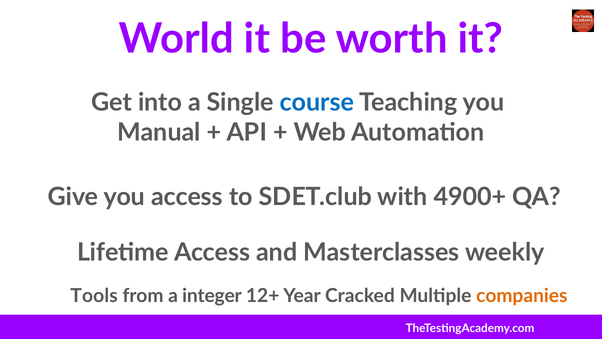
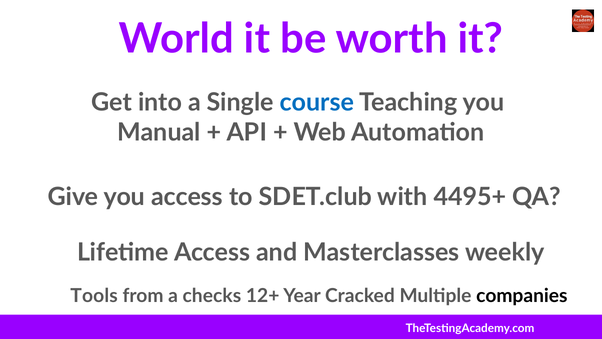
4900+: 4900+ -> 4495+ (470, 197)
integer: integer -> checks (212, 295)
companies colour: orange -> black (522, 295)
